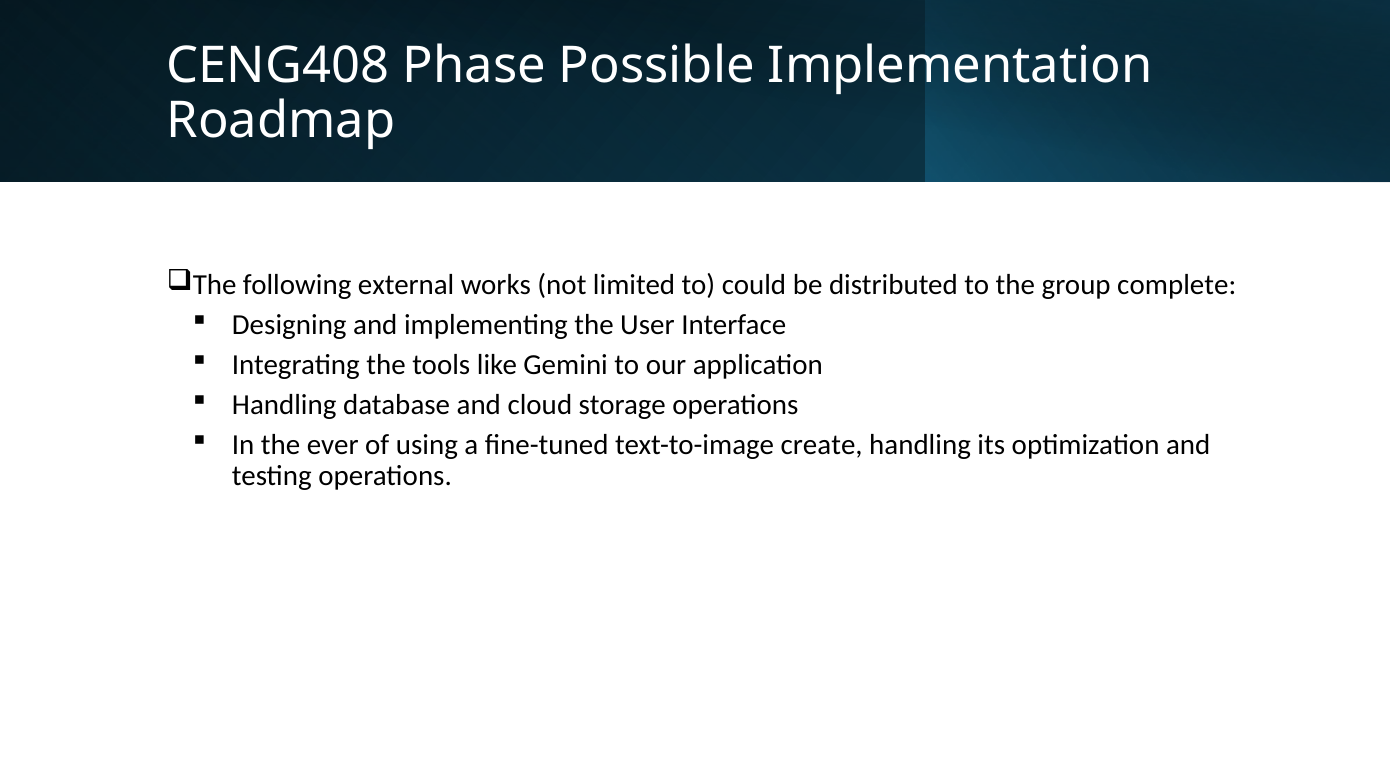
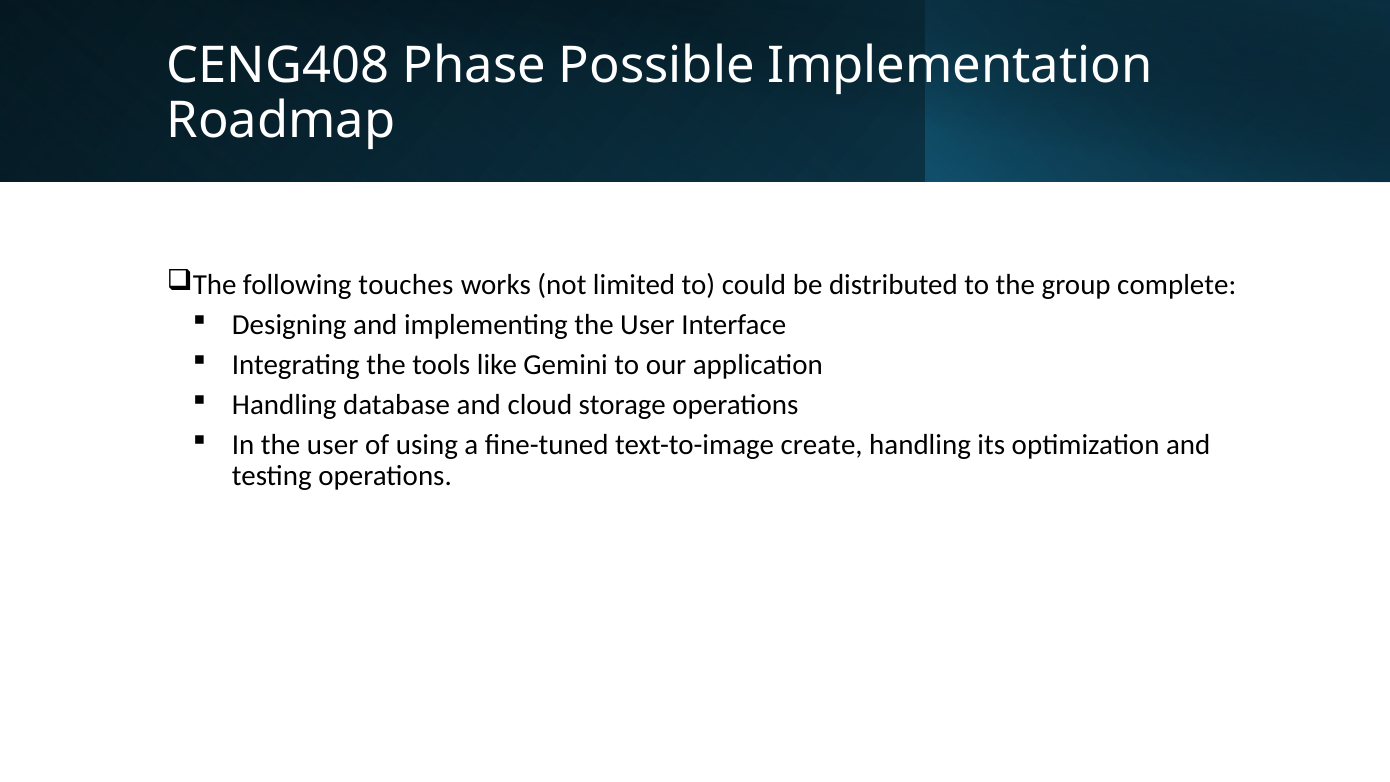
external: external -> touches (406, 285)
In the ever: ever -> user (333, 445)
